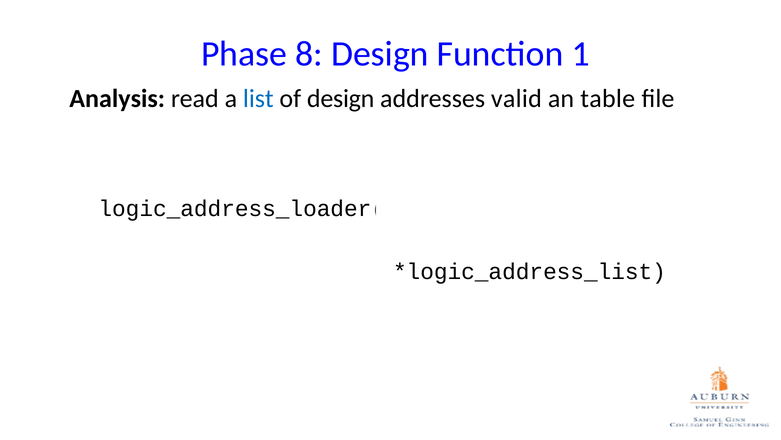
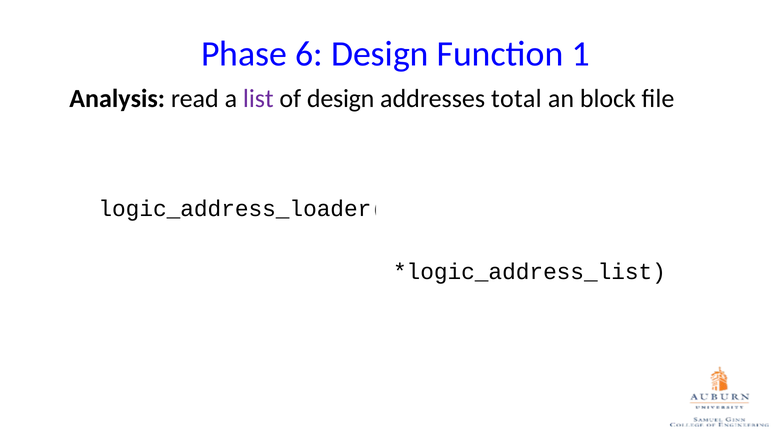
8: 8 -> 6 (309, 54)
list colour: blue -> purple (258, 98)
valid: valid -> total (516, 98)
table: table -> block (608, 98)
